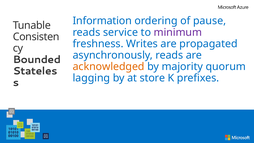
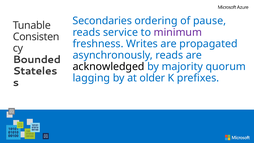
Information: Information -> Secondaries (102, 21)
acknowledged colour: orange -> black (109, 67)
store: store -> older (152, 78)
